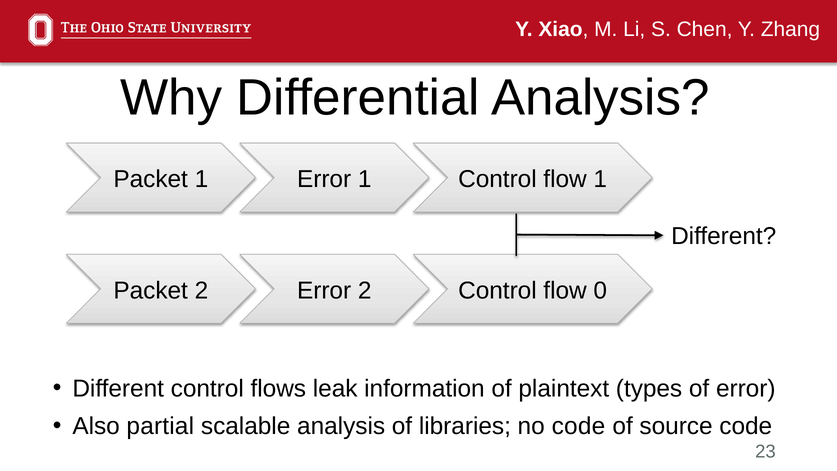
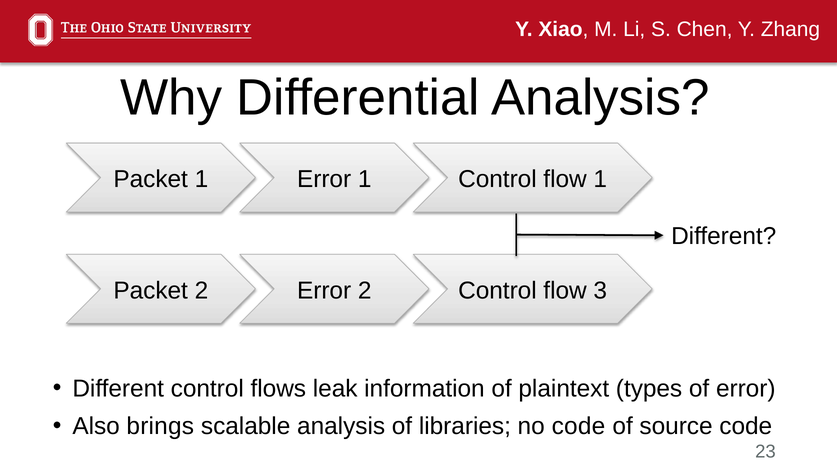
0: 0 -> 3 (600, 290)
partial: partial -> brings (160, 426)
